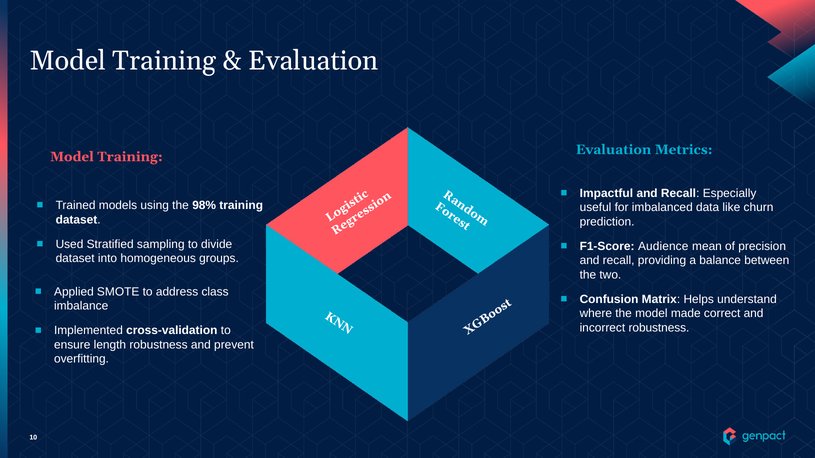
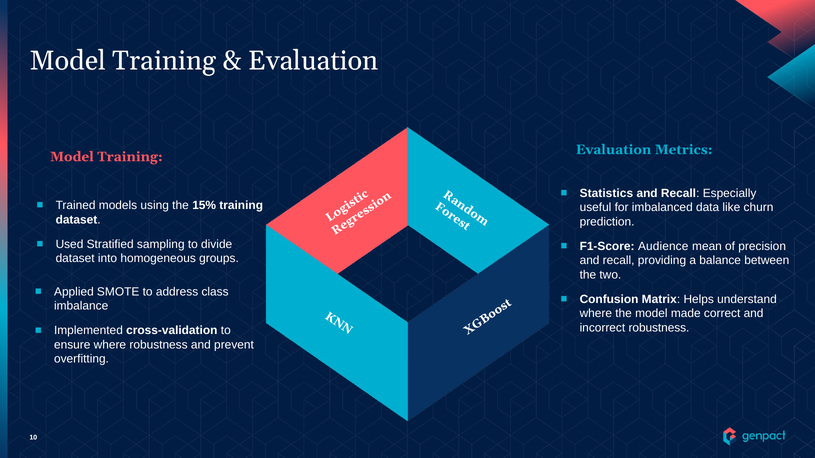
Impactful: Impactful -> Statistics (606, 193)
98%: 98% -> 15% (204, 206)
ensure length: length -> where (110, 345)
